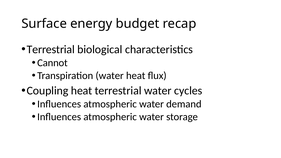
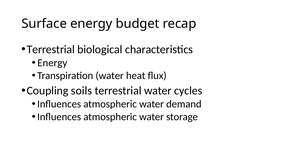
Cannot: Cannot -> Energy (52, 63)
Coupling heat: heat -> soils (81, 91)
